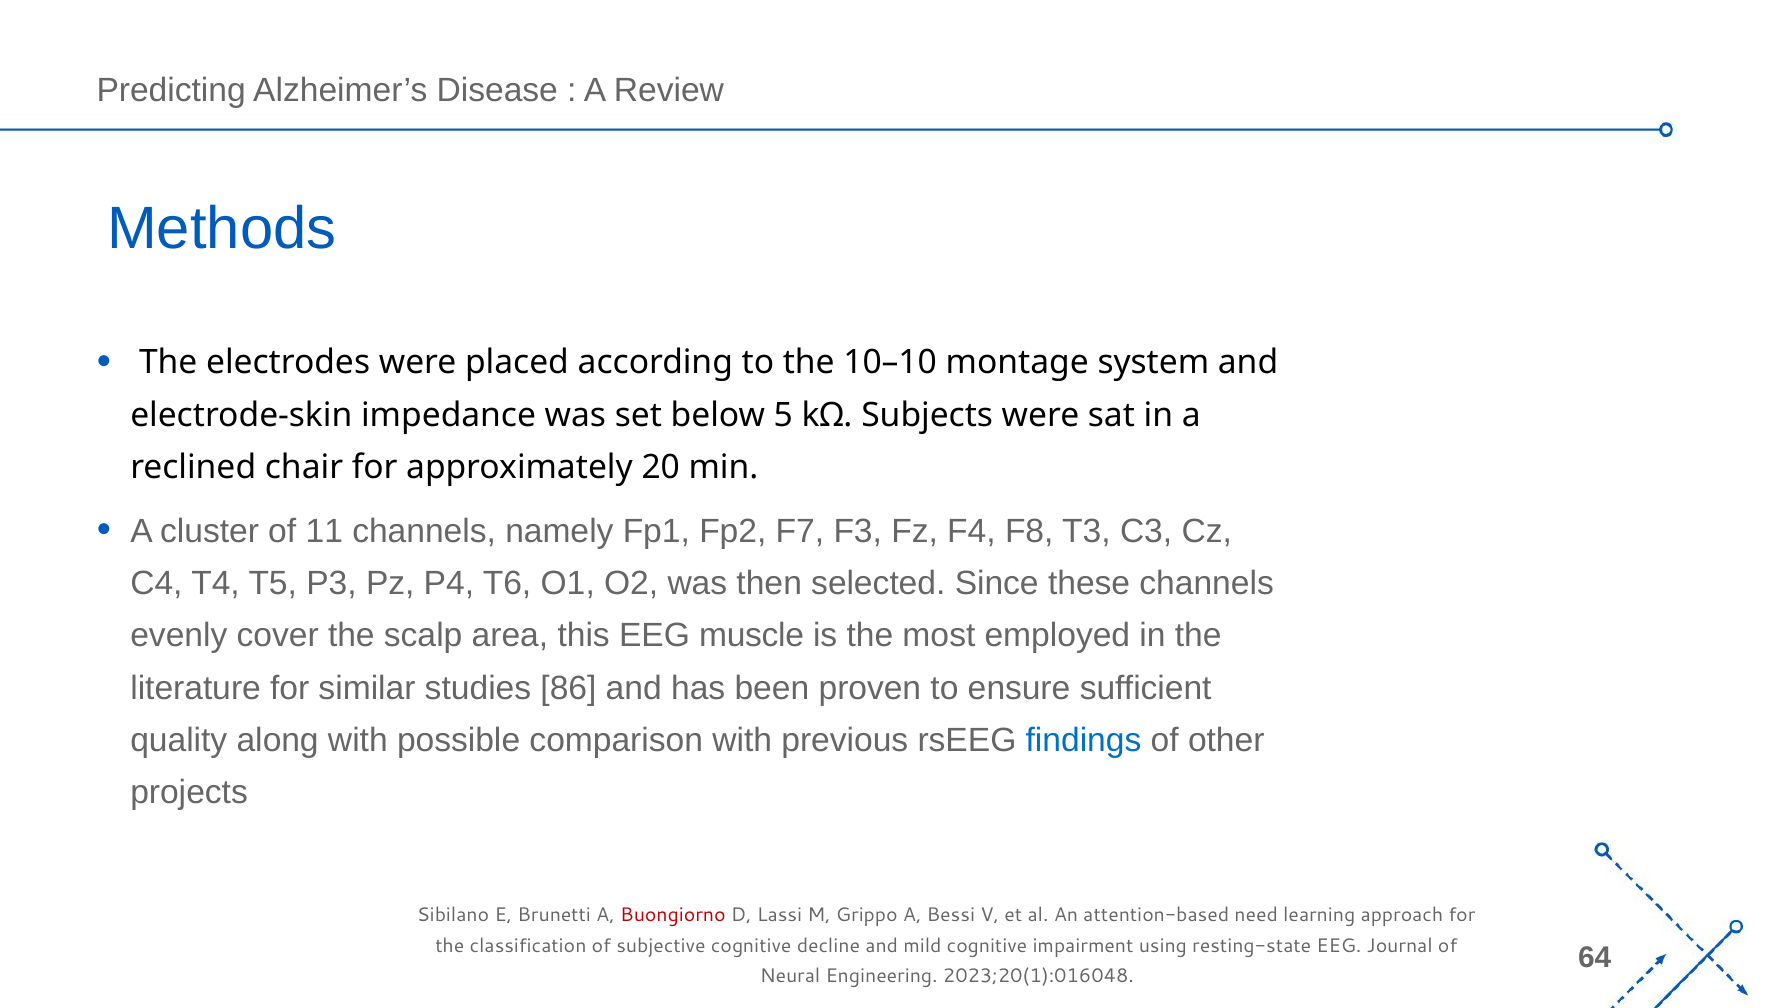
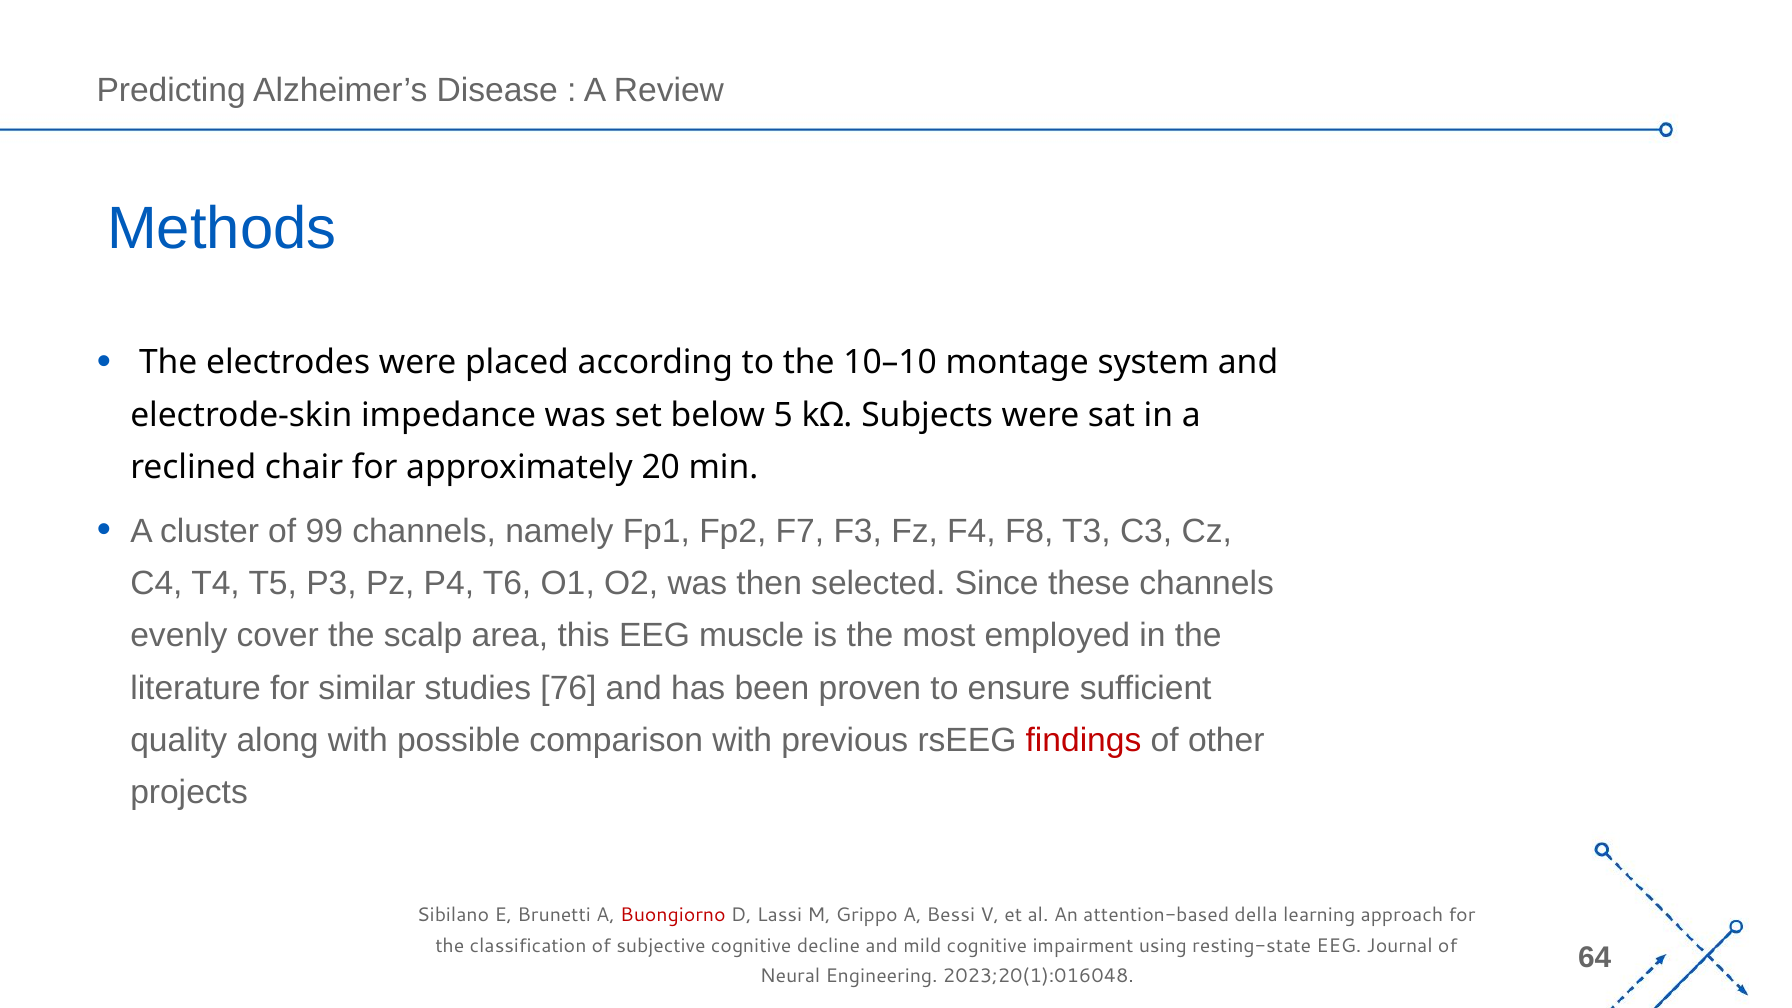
11: 11 -> 99 (324, 531)
86: 86 -> 76 (568, 688)
findings colour: blue -> red (1084, 740)
need: need -> della (1256, 915)
